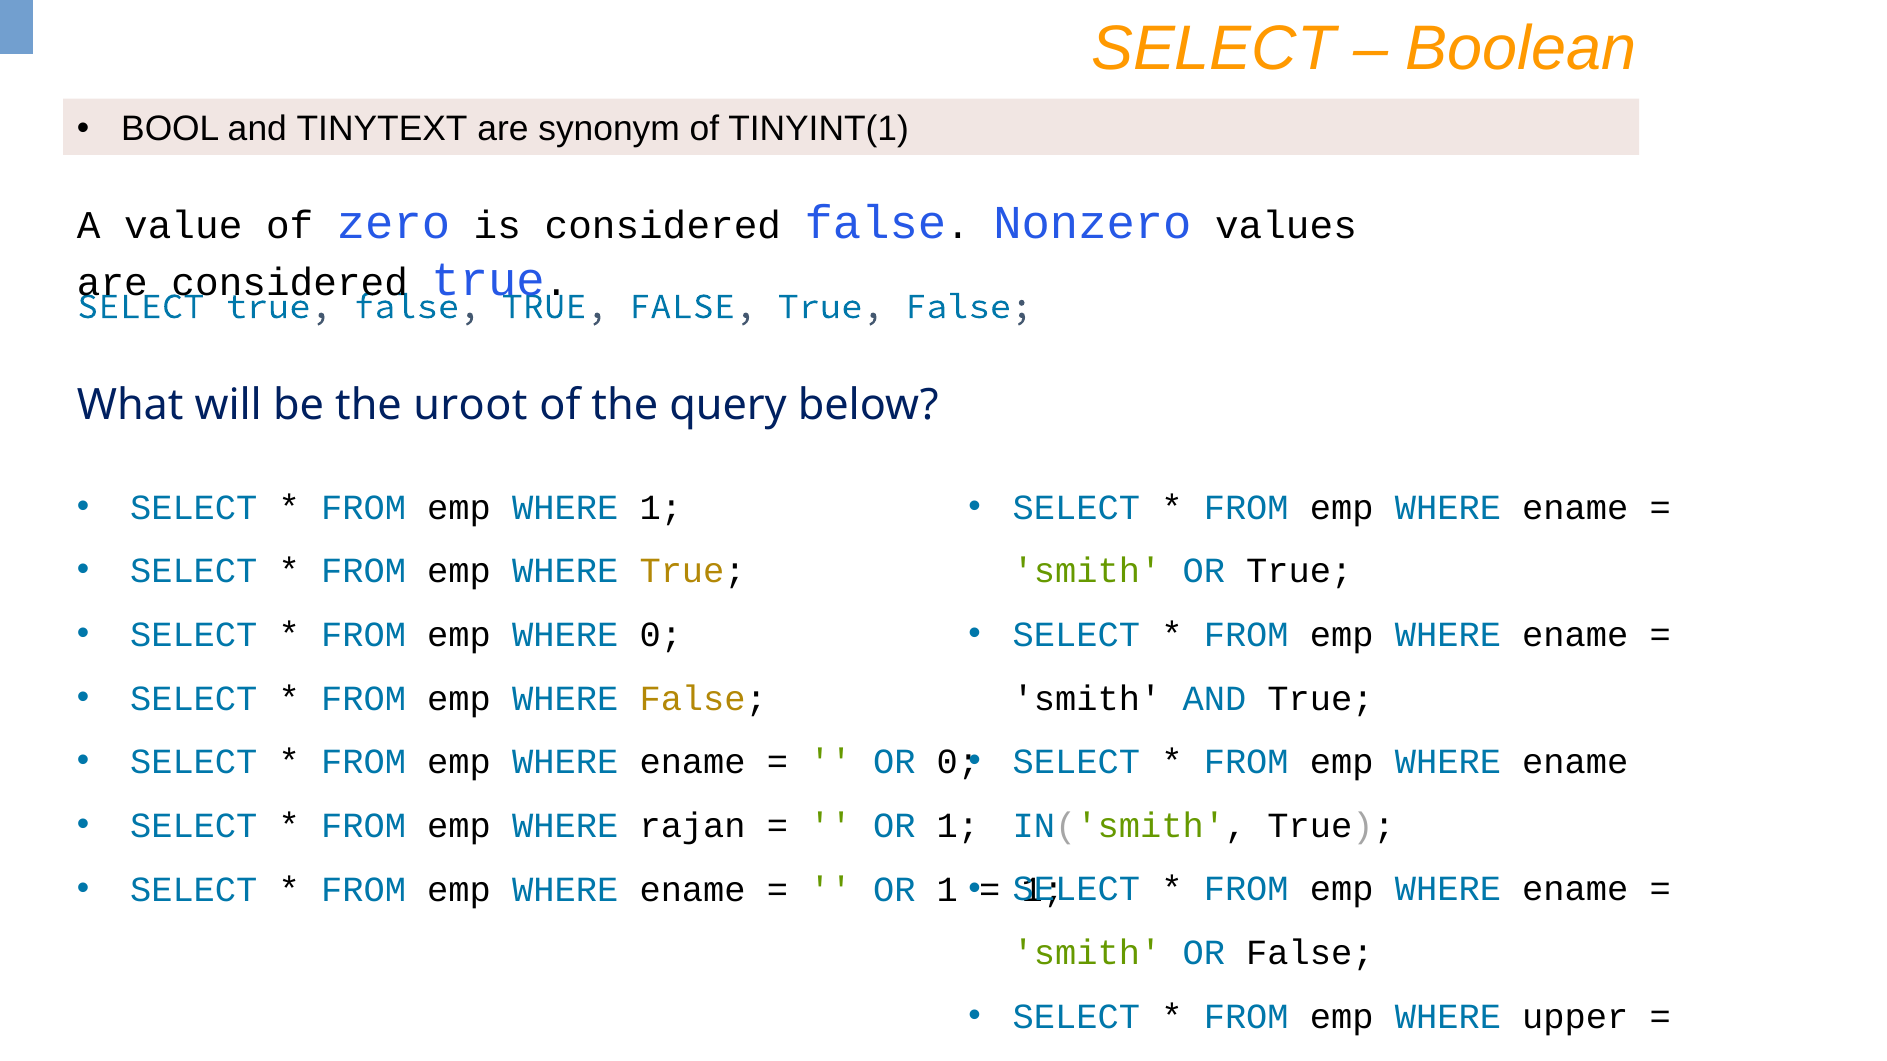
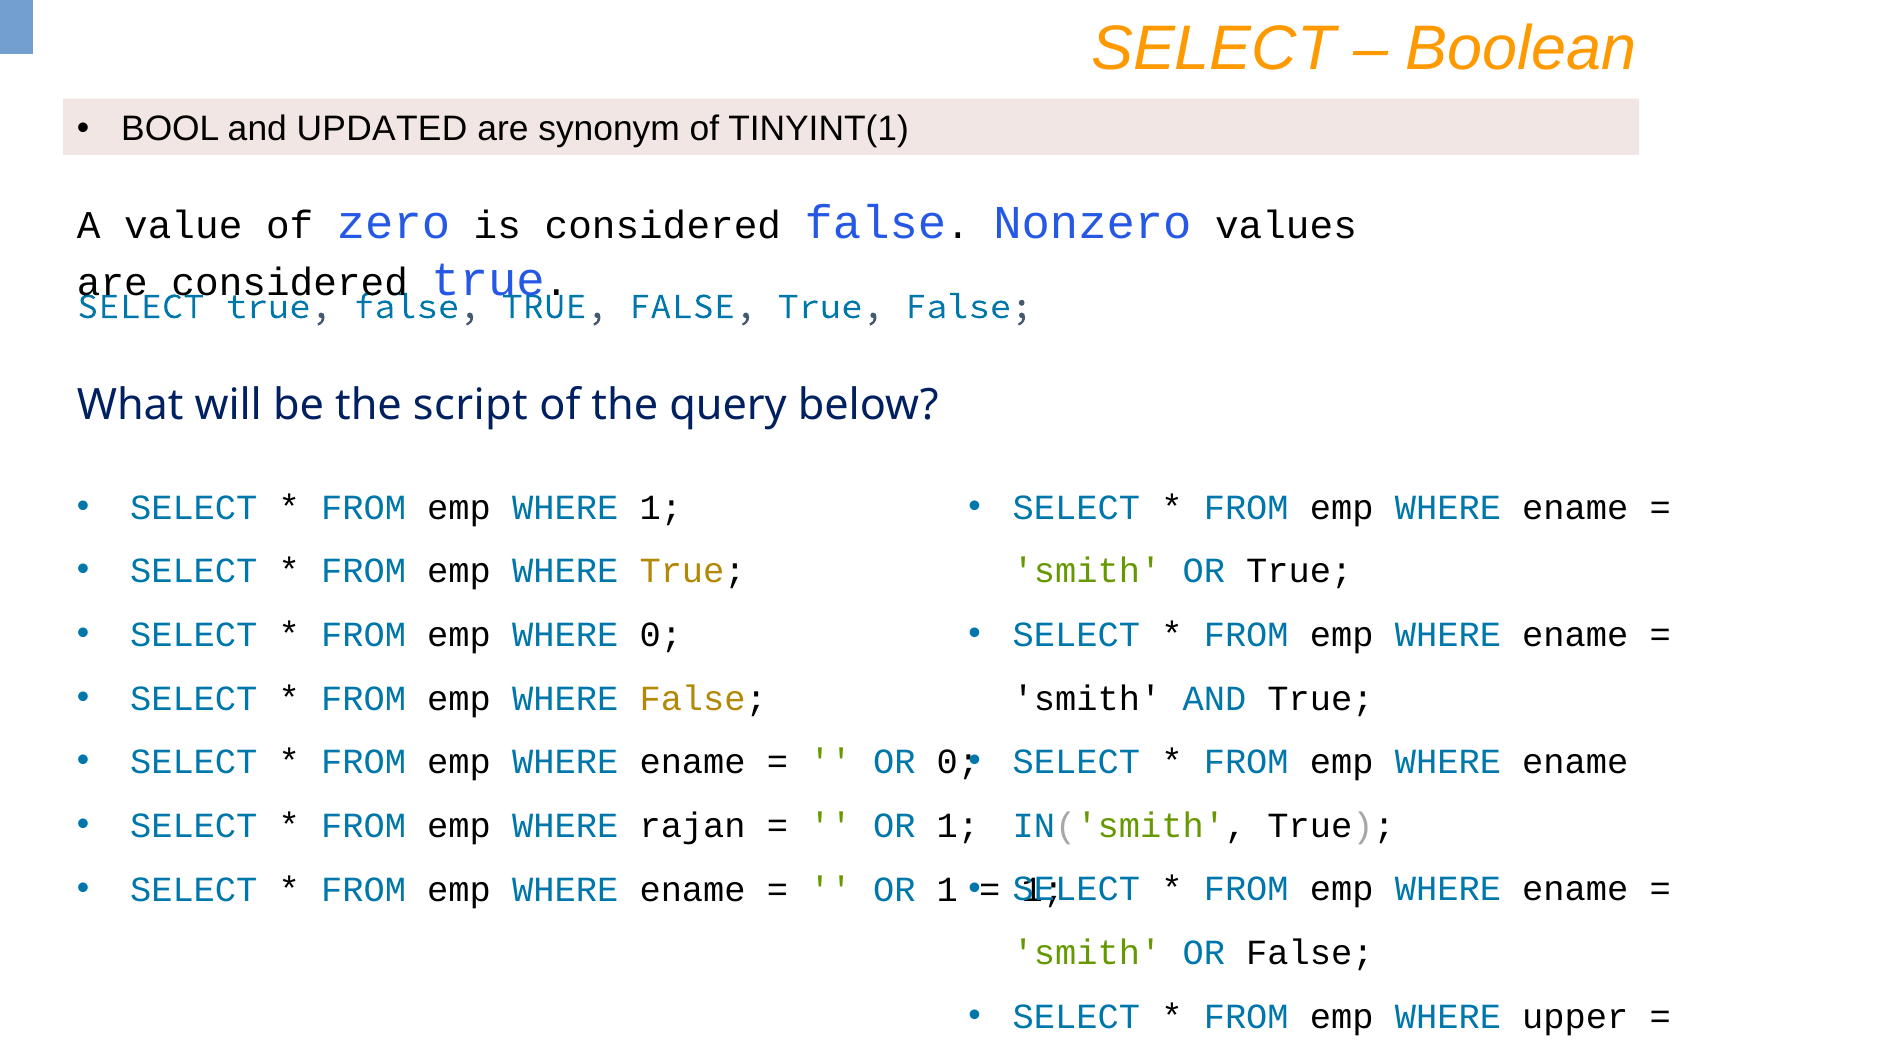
TINYTEXT: TINYTEXT -> UPDATED (382, 129)
uroot: uroot -> script (470, 406)
